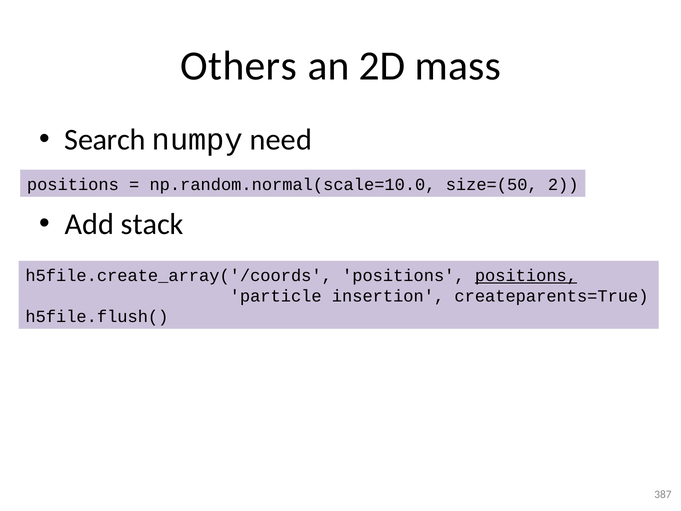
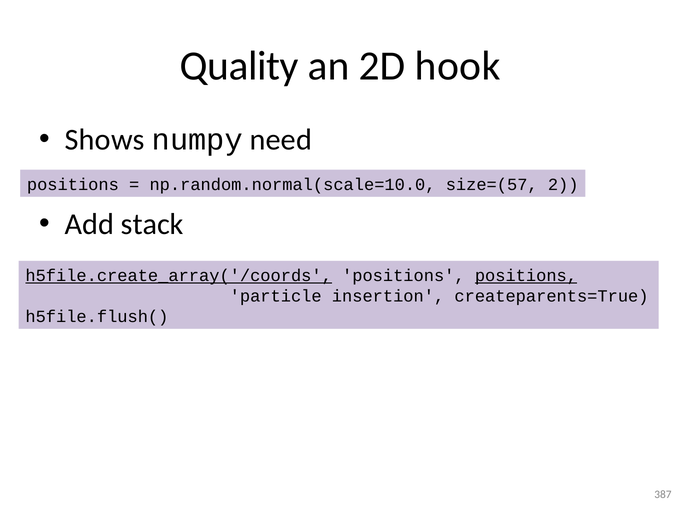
Others: Others -> Quality (239, 66)
mass: mass -> hook (458, 66)
Search: Search -> Shows (105, 140)
size=(50: size=(50 -> size=(57 (492, 184)
h5file.create_array('/coords underline: none -> present (179, 275)
